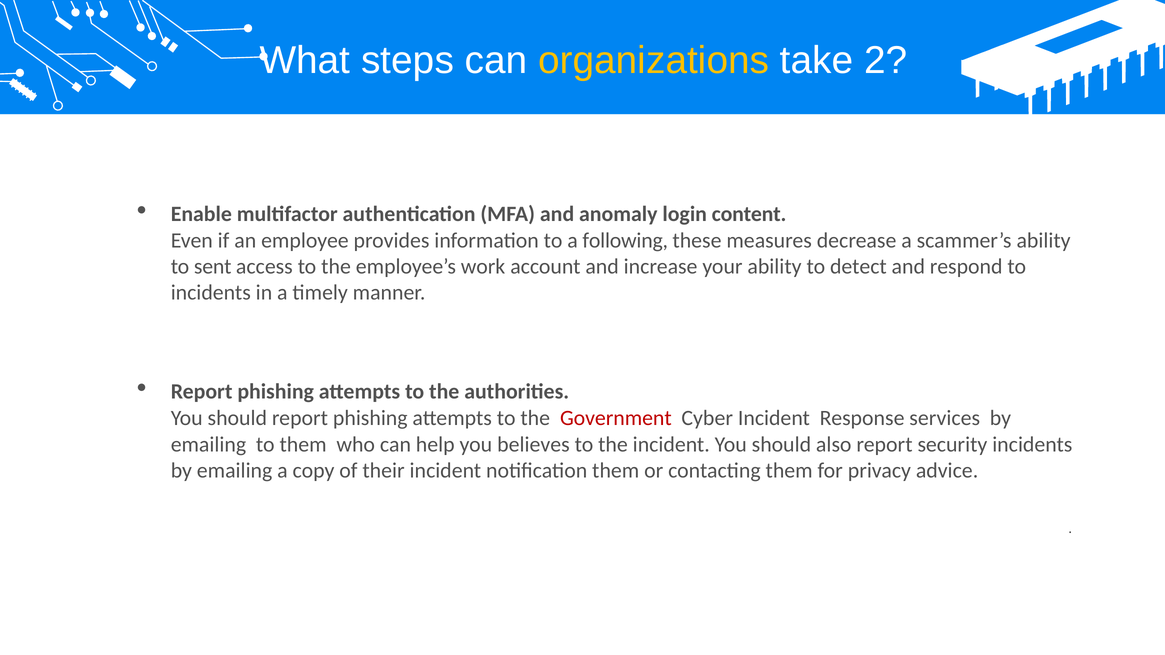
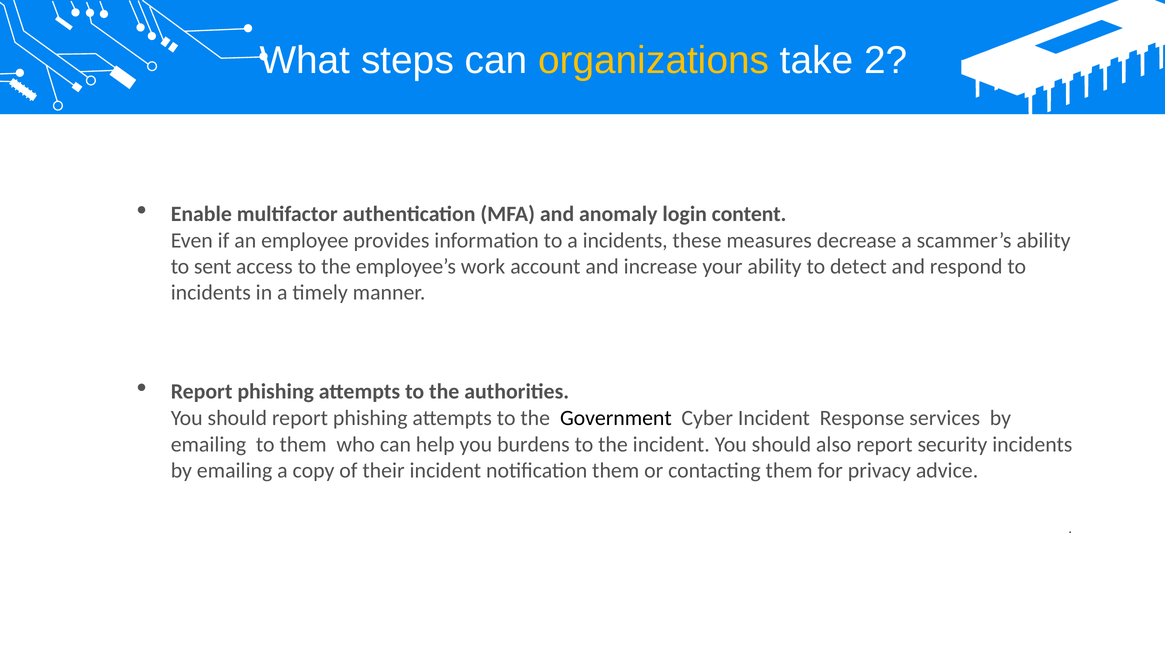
a following: following -> incidents (625, 240)
Government colour: red -> black (616, 418)
believes: believes -> burdens (533, 445)
